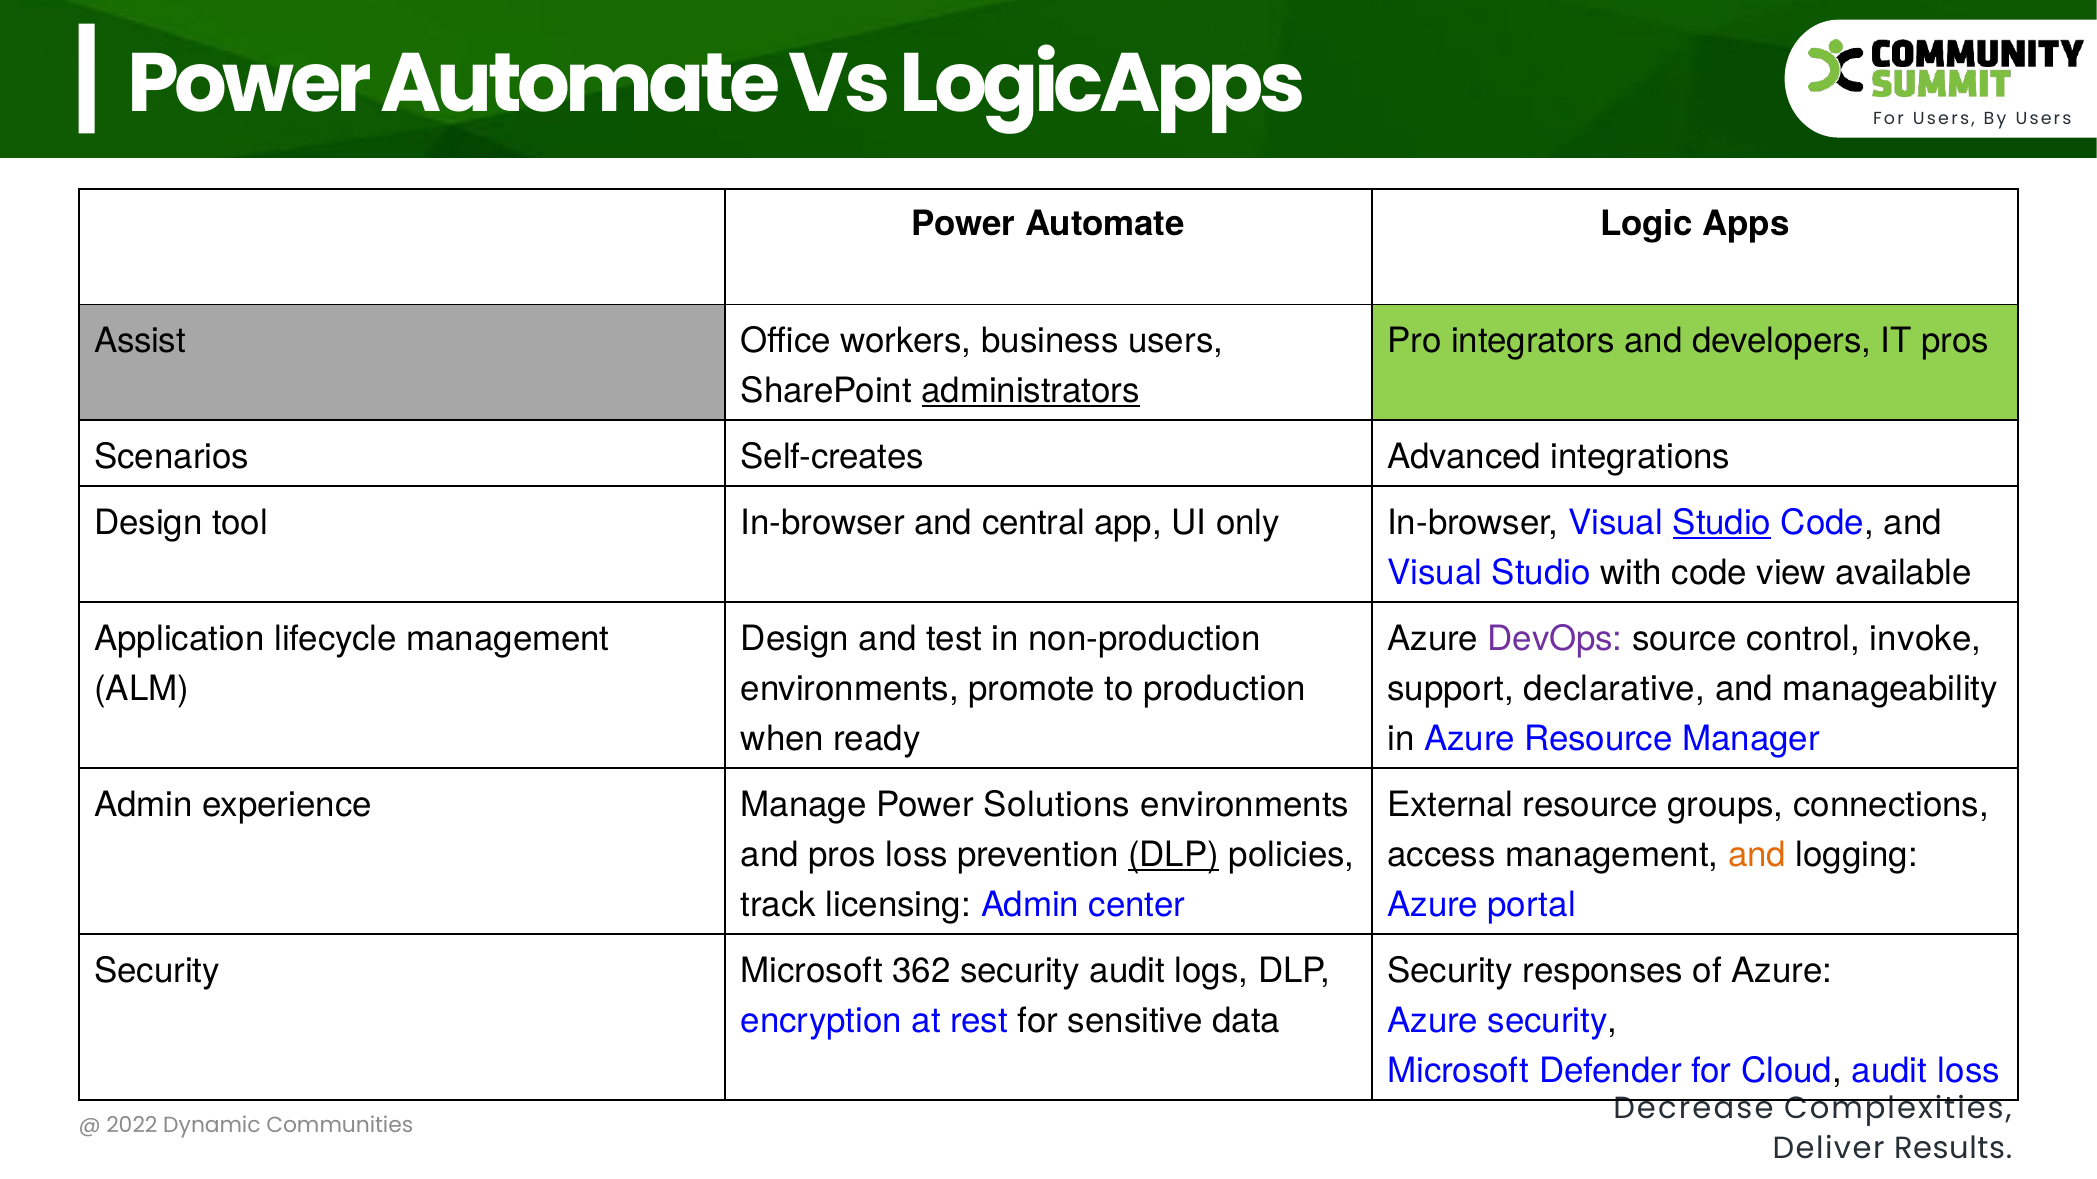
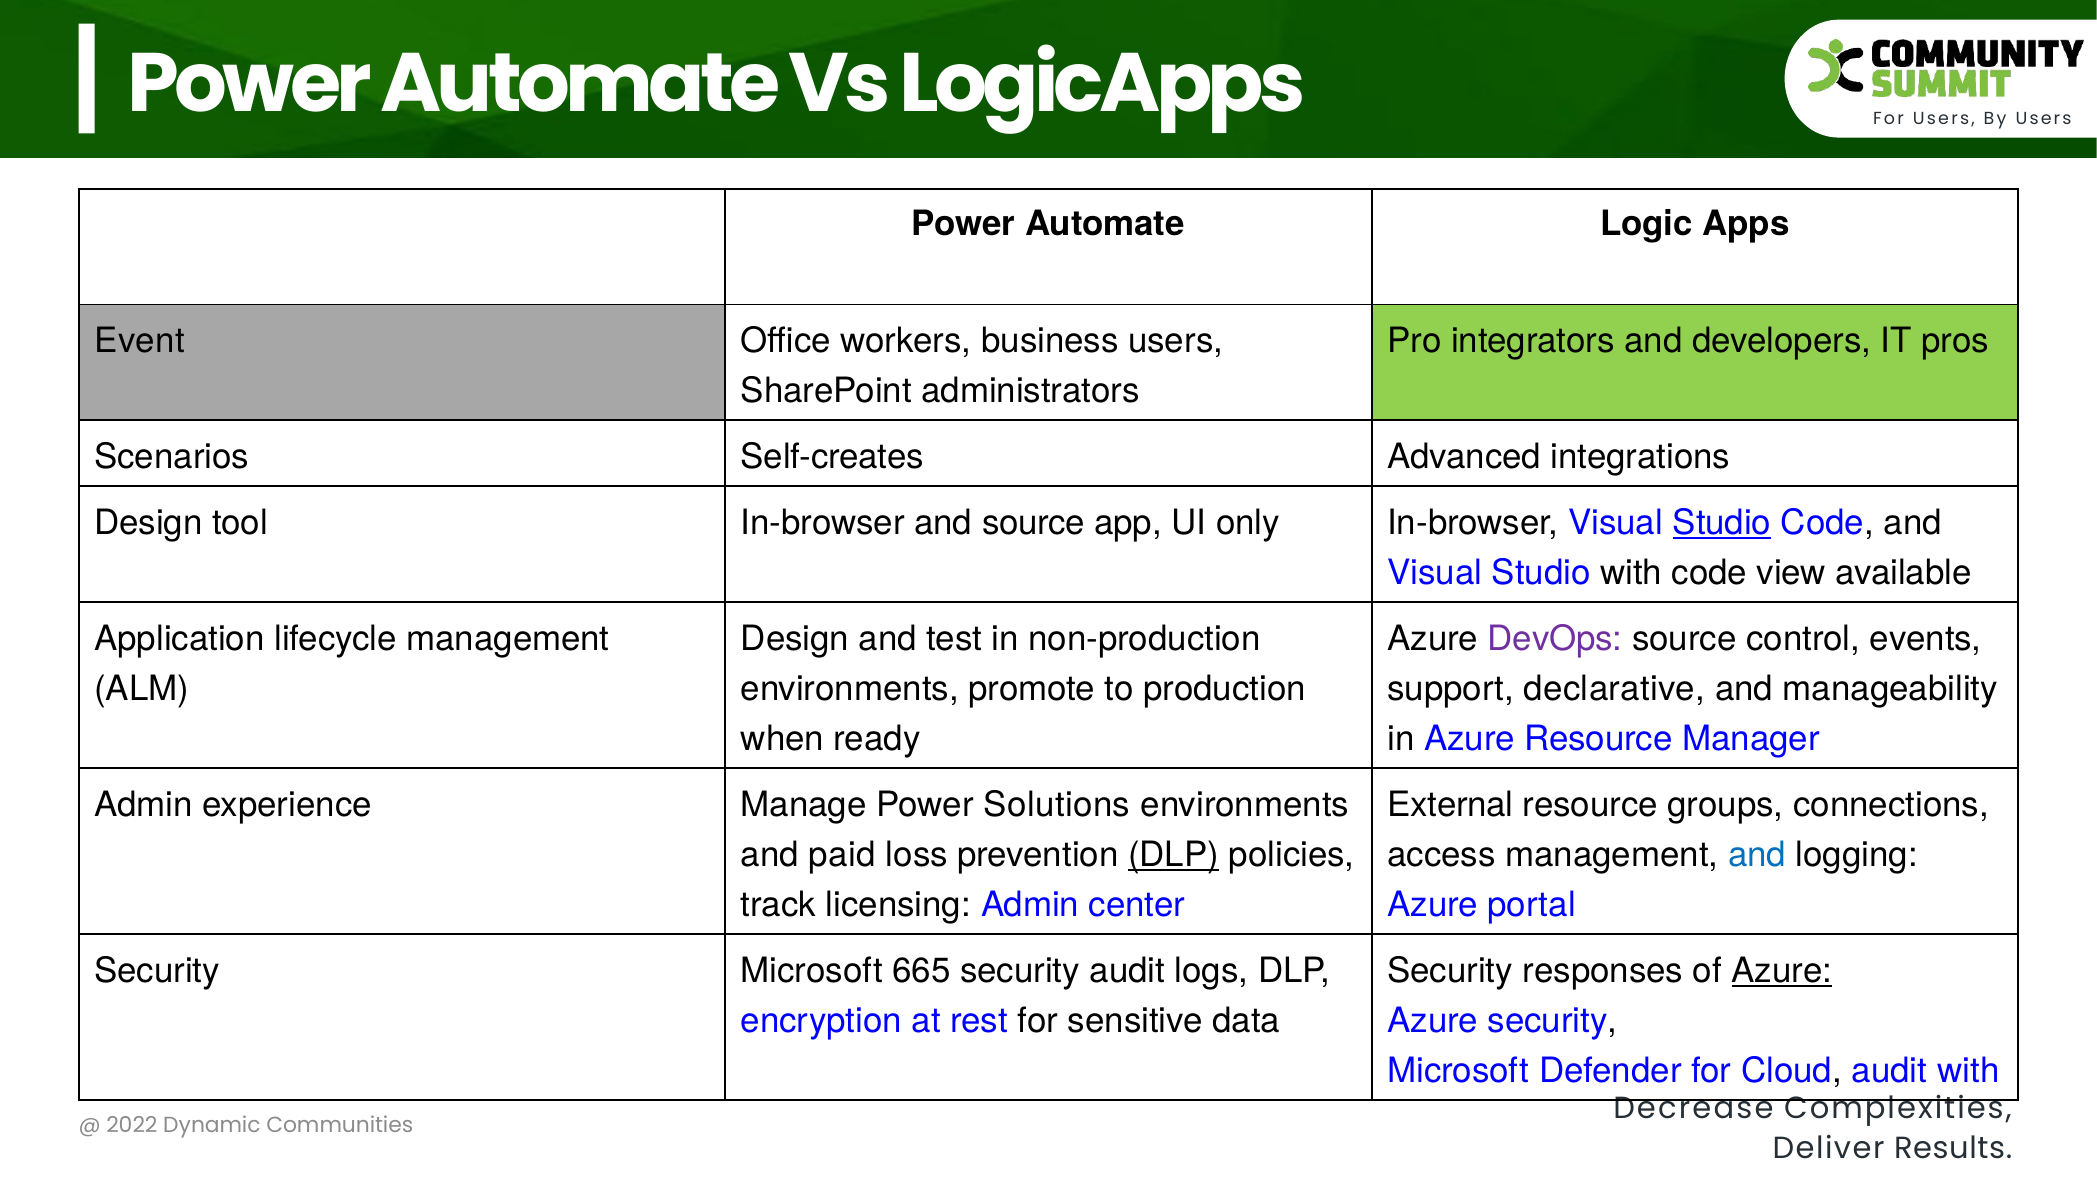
Assist: Assist -> Event (140, 341)
administrators underline: present -> none (1031, 391)
and central: central -> source (1034, 523)
invoke: invoke -> events (1926, 639)
and pros: pros -> paid (842, 855)
and colour: orange -> blue (1757, 855)
362: 362 -> 665 (921, 971)
Azure underline: none -> present (1782, 971)
audit loss: loss -> with (1969, 1071)
